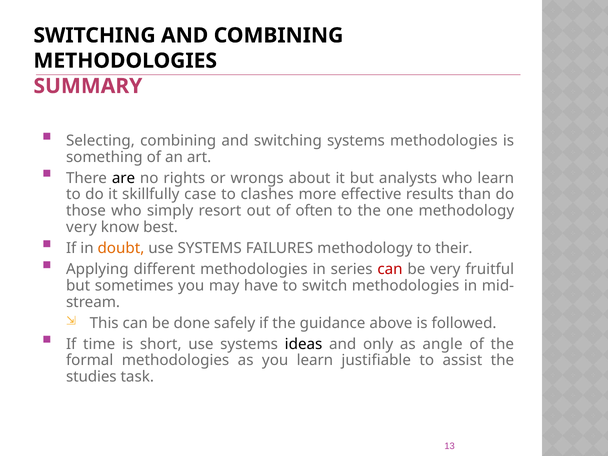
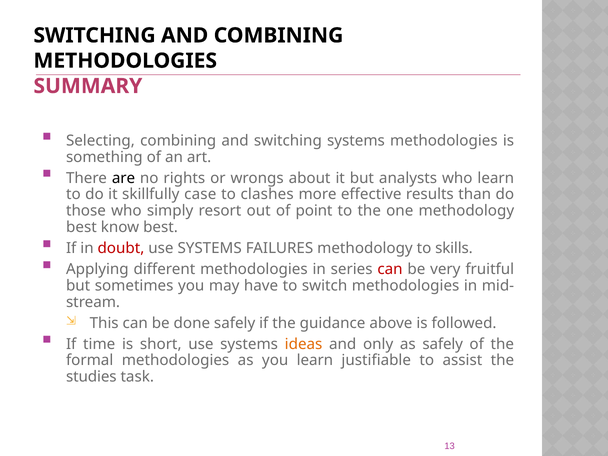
often: often -> point (314, 211)
very: very -> best (81, 227)
doubt colour: orange -> red (121, 248)
their: their -> skills (454, 248)
ideas colour: black -> orange (304, 344)
as angle: angle -> safely (443, 344)
